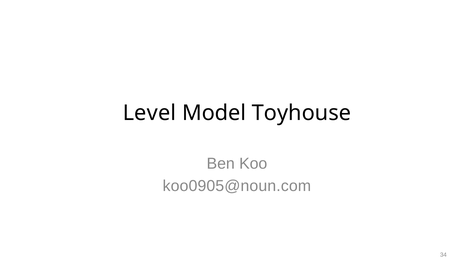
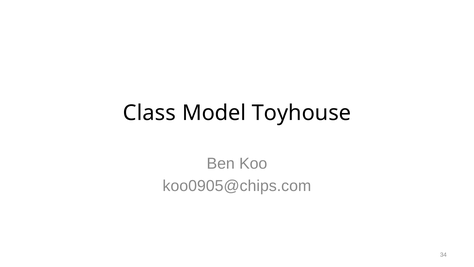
Level: Level -> Class (149, 113)
koo0905@noun.com: koo0905@noun.com -> koo0905@chips.com (237, 186)
